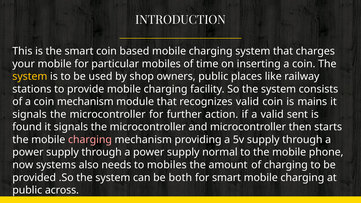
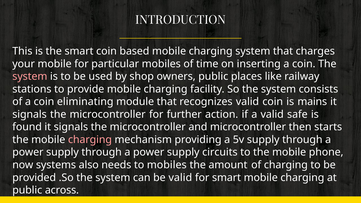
system colour: yellow -> pink (30, 76)
coin mechanism: mechanism -> eliminating (85, 102)
sent: sent -> safe (297, 114)
normal: normal -> circuits (220, 152)
be both: both -> valid (180, 178)
